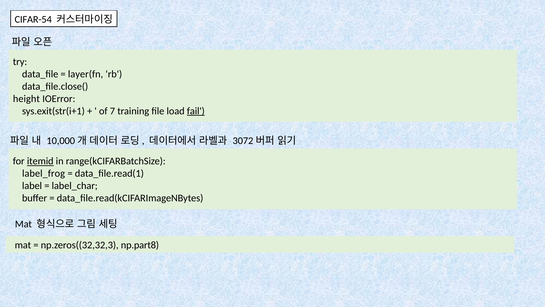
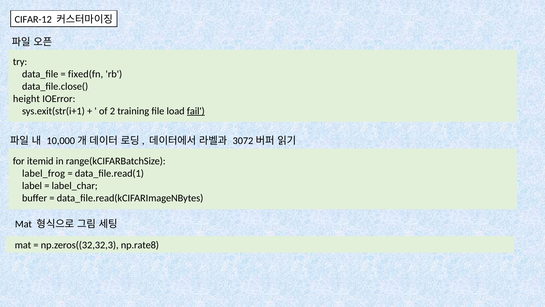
CIFAR-54: CIFAR-54 -> CIFAR-12 (33, 19)
layer(fn: layer(fn -> fixed(fn (86, 74)
7: 7 -> 2 (112, 111)
itemid underline: present -> none (40, 161)
np.part8: np.part8 -> np.rate8 (140, 245)
